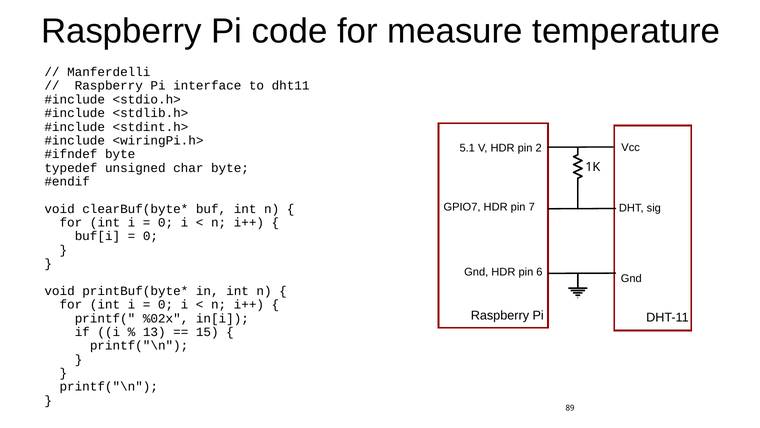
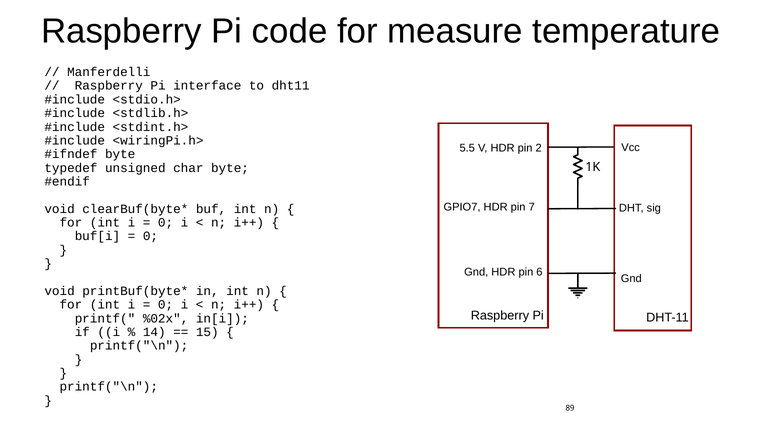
5.1: 5.1 -> 5.5 (467, 148)
13: 13 -> 14 (154, 332)
